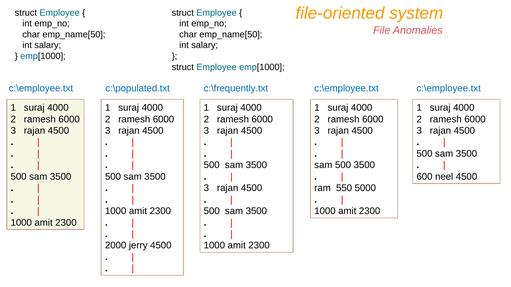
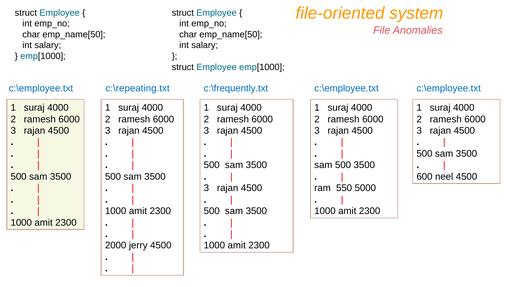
c:\populated.txt: c:\populated.txt -> c:\repeating.txt (138, 89)
